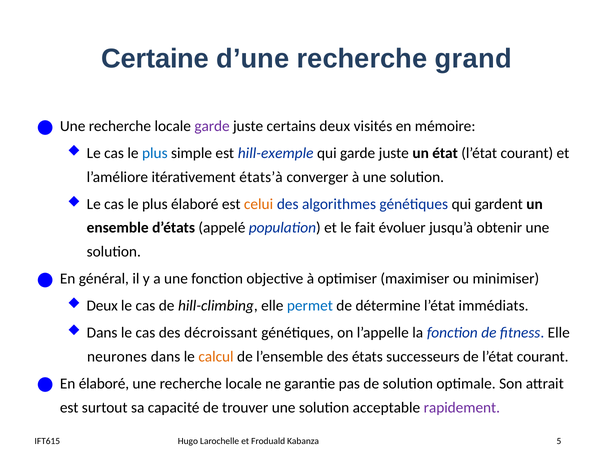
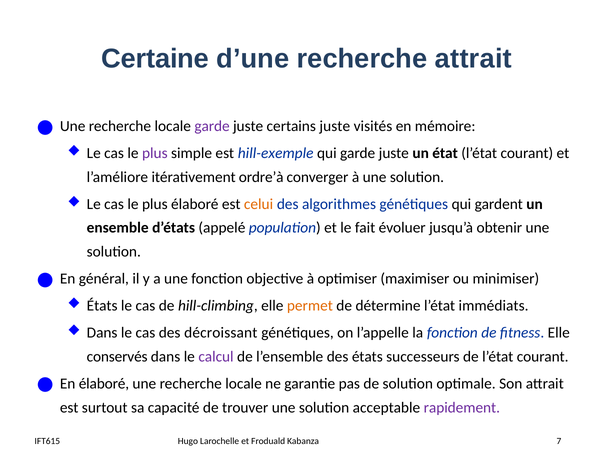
recherche grand: grand -> attrait (473, 59)
certains deux: deux -> juste (335, 126)
plus colour: blue -> purple (155, 153)
états’à: états’à -> ordre’à (261, 177)
Deux: Deux -> États (102, 306)
permet colour: blue -> orange (310, 306)
neurones: neurones -> conservés (117, 357)
calcul colour: orange -> purple (216, 357)
5: 5 -> 7 (559, 442)
